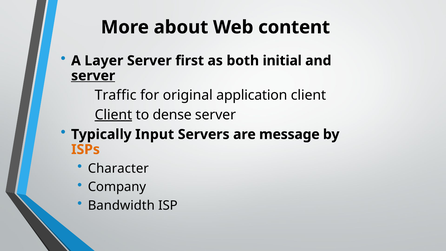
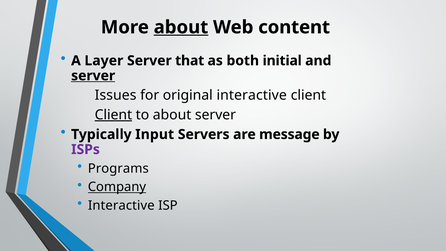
about underline: none -> present (181, 27)
first: first -> that (190, 61)
Traffic: Traffic -> Issues (116, 95)
original application: application -> interactive (252, 95)
to dense: dense -> about (172, 115)
ISPs colour: orange -> purple (86, 149)
Character: Character -> Programs (118, 168)
Company underline: none -> present (117, 187)
Bandwidth: Bandwidth -> Interactive (121, 205)
